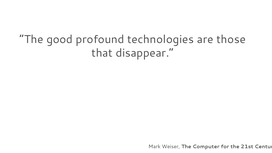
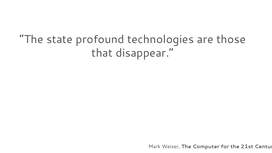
good: good -> state (60, 39)
